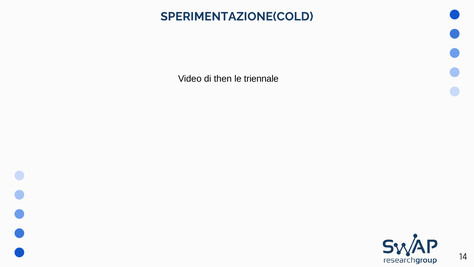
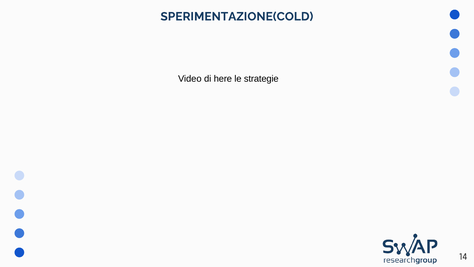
then: then -> here (223, 79)
triennale: triennale -> strategie (261, 79)
